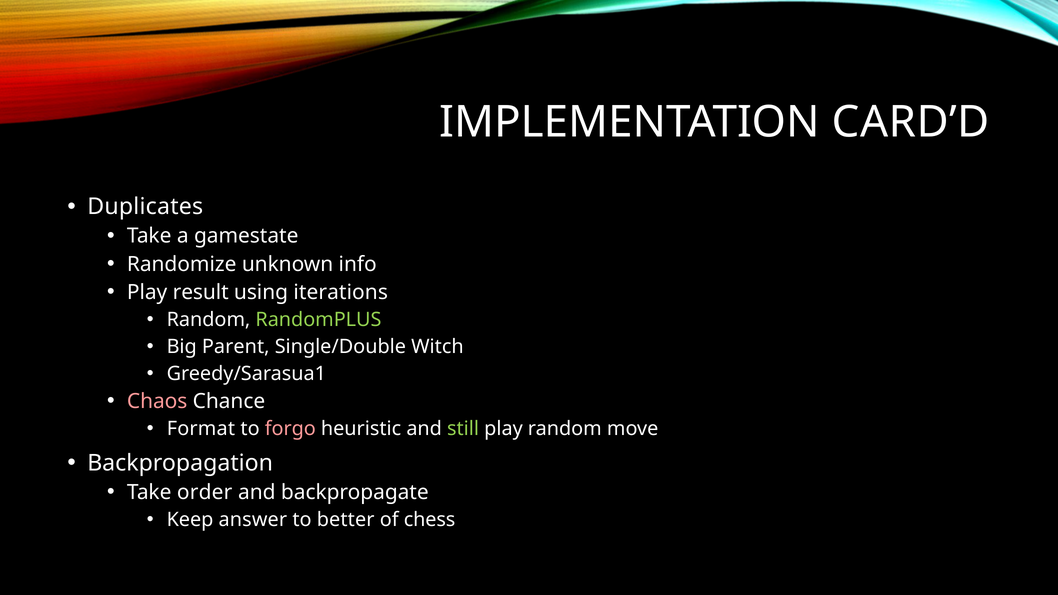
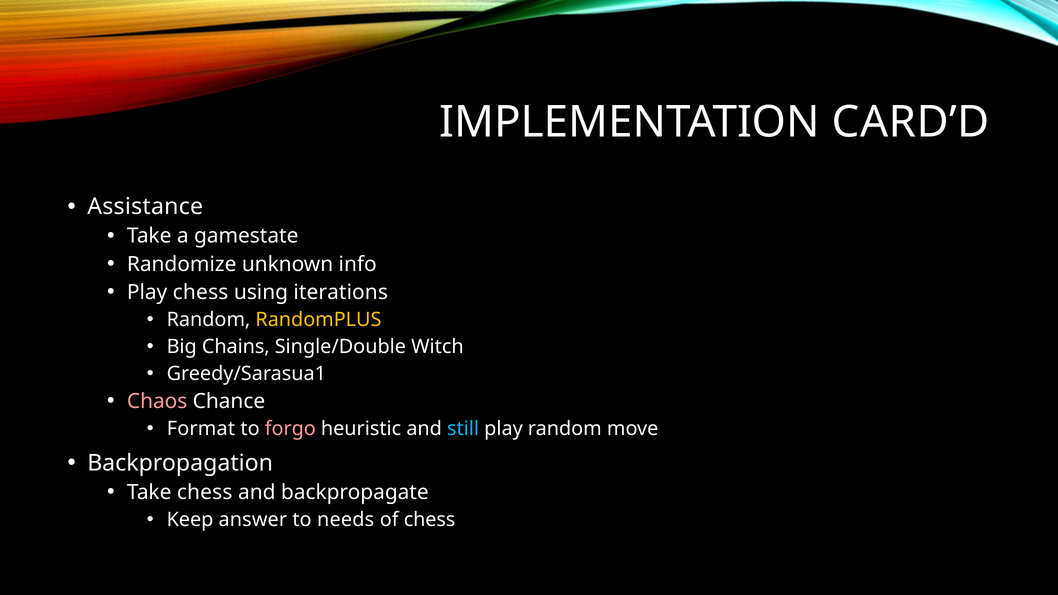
Duplicates: Duplicates -> Assistance (145, 207)
Play result: result -> chess (201, 292)
RandomPLUS colour: light green -> yellow (318, 320)
Parent: Parent -> Chains (236, 347)
still colour: light green -> light blue (463, 429)
Take order: order -> chess (205, 492)
better: better -> needs (346, 520)
